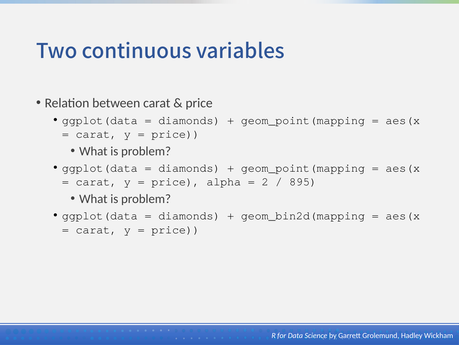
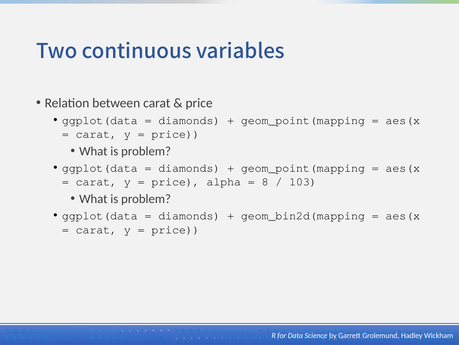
2: 2 -> 8 (265, 181)
895: 895 -> 103 (303, 181)
